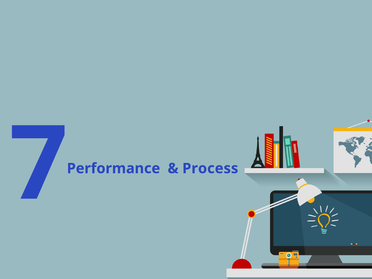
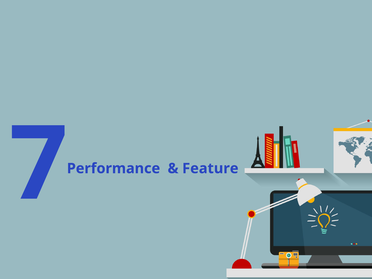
Process: Process -> Feature (210, 168)
